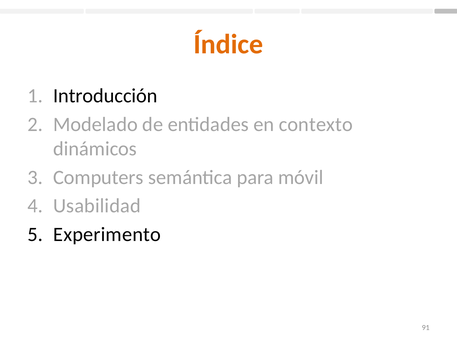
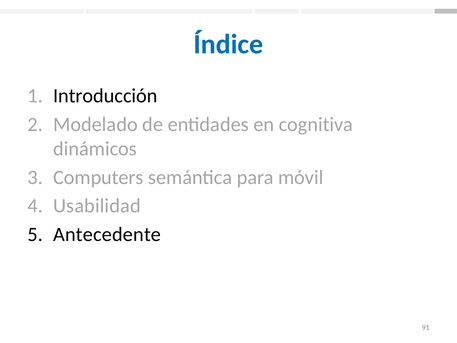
Índice colour: orange -> blue (228, 44)
contexto: contexto -> cognitiva (316, 124)
Experimento: Experimento -> Antecedente (107, 234)
